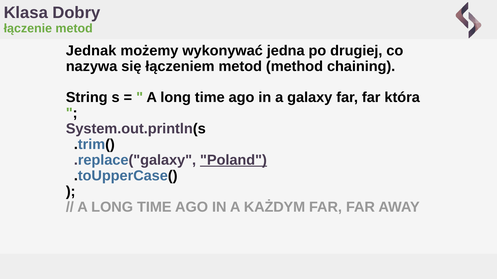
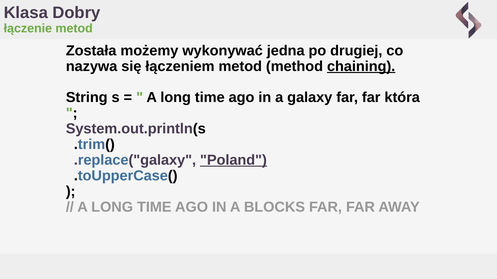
Jednak: Jednak -> Została (91, 51)
chaining underline: none -> present (361, 66)
KAŻDYM: KAŻDYM -> BLOCKS (274, 207)
